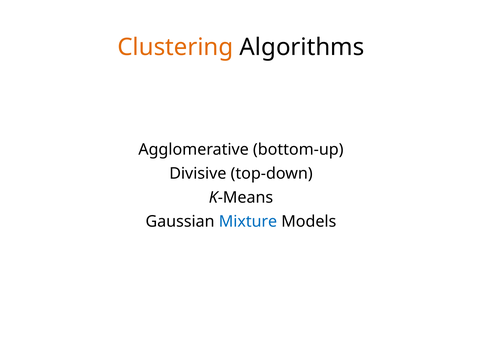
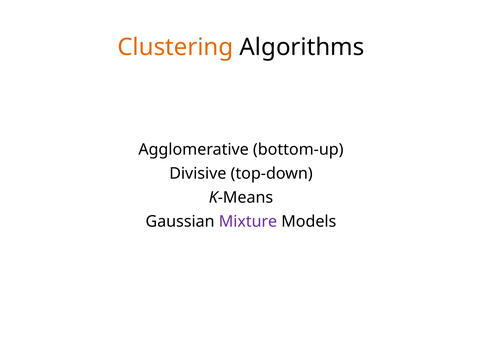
Mixture colour: blue -> purple (248, 222)
